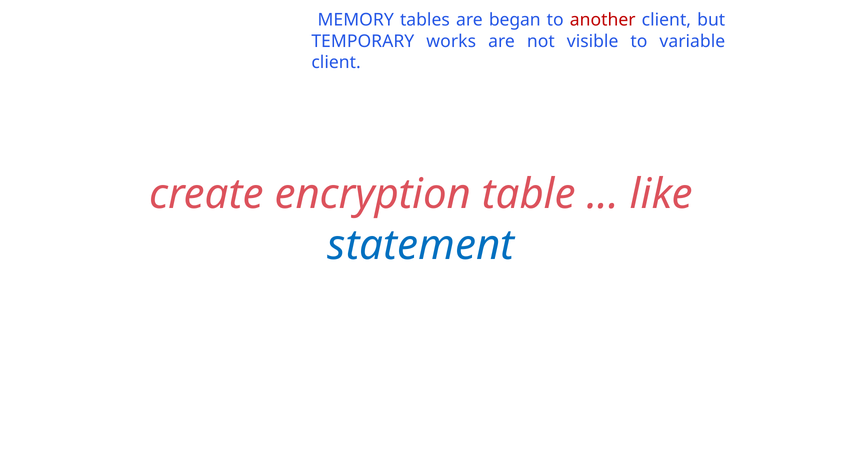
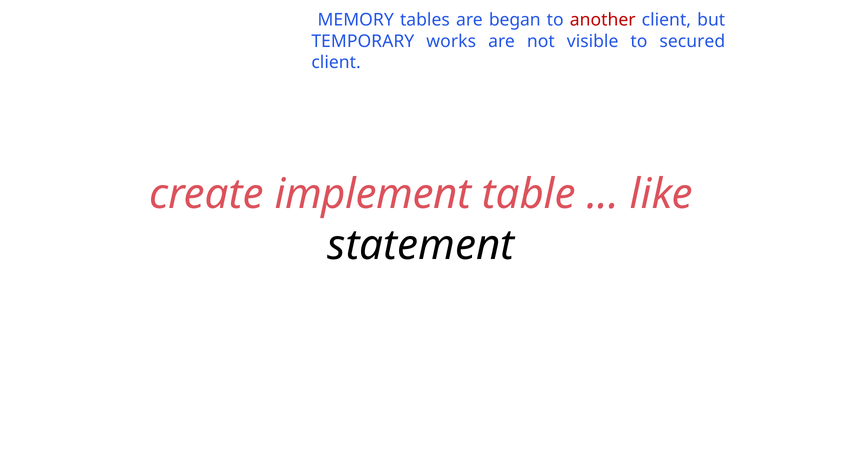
variable: variable -> secured (692, 41)
encryption: encryption -> implement (373, 194)
statement colour: blue -> black (421, 245)
